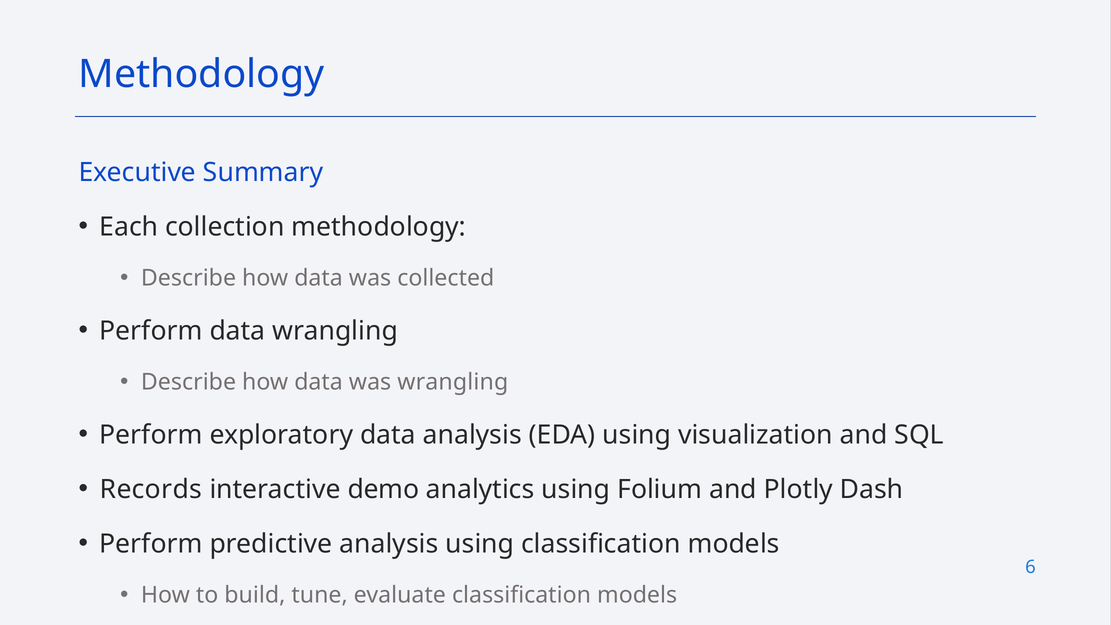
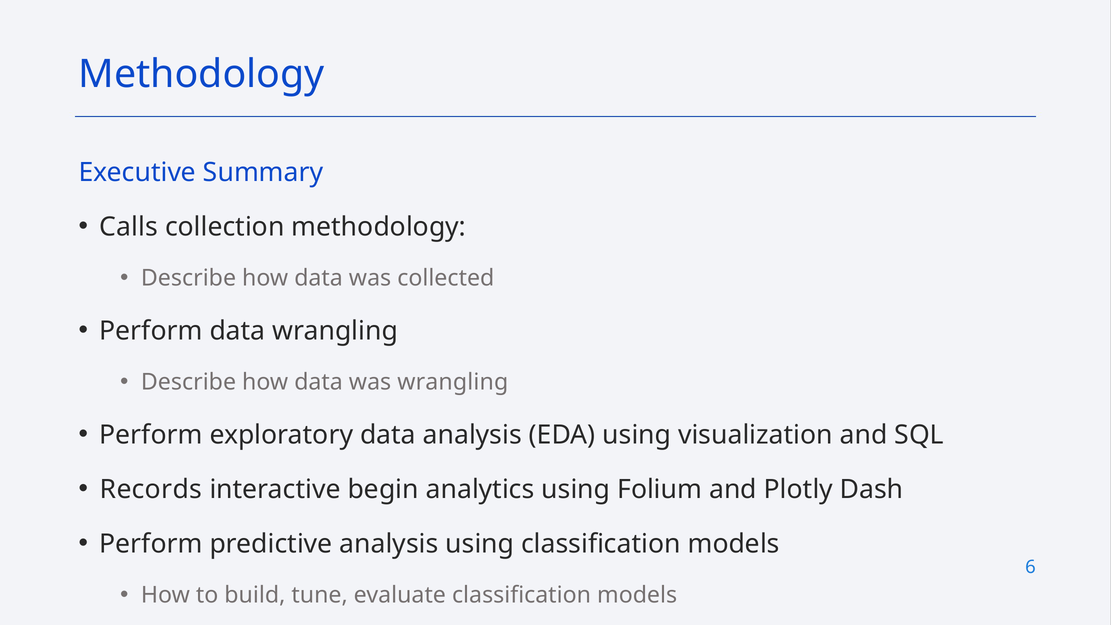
Each: Each -> Calls (129, 227)
demo: demo -> begin (383, 489)
